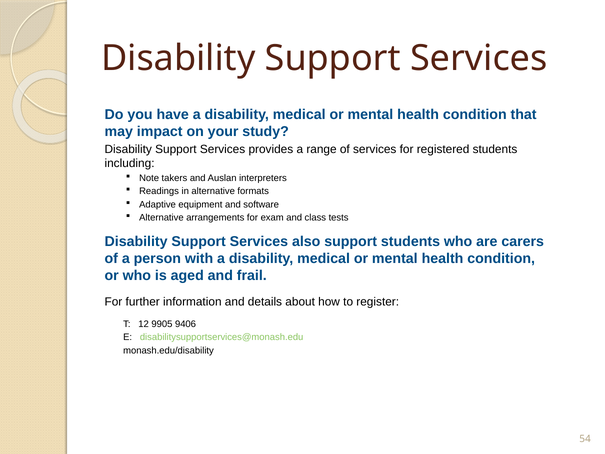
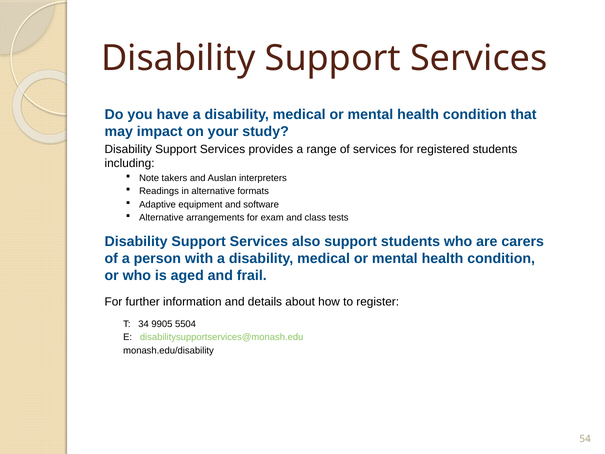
12: 12 -> 34 (144, 324)
9406: 9406 -> 5504 (185, 324)
